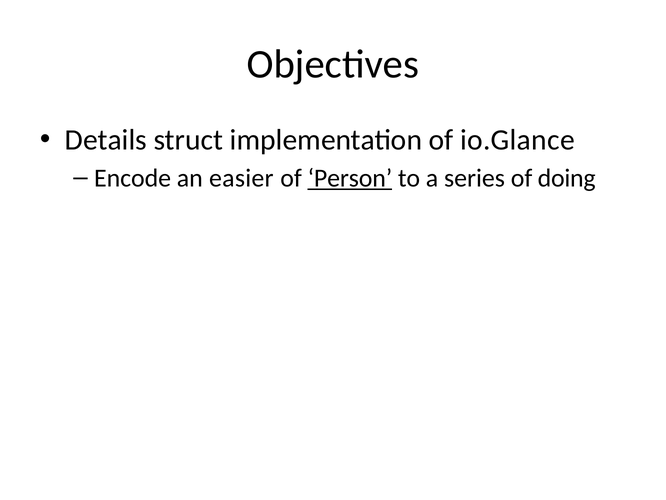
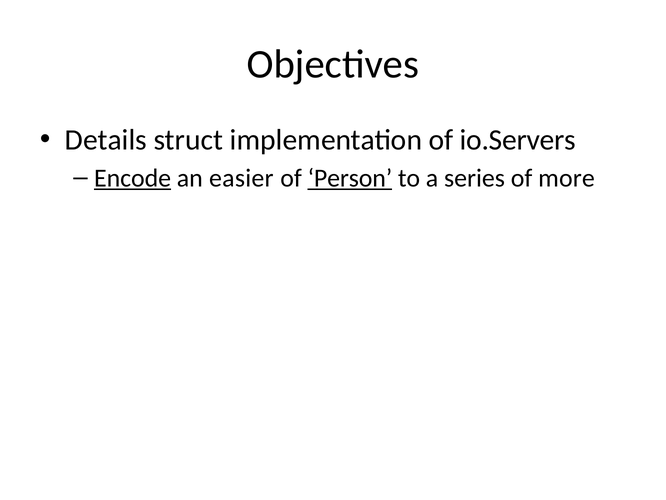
io.Glance: io.Glance -> io.Servers (518, 140)
Encode underline: none -> present (133, 178)
doing: doing -> more (566, 178)
